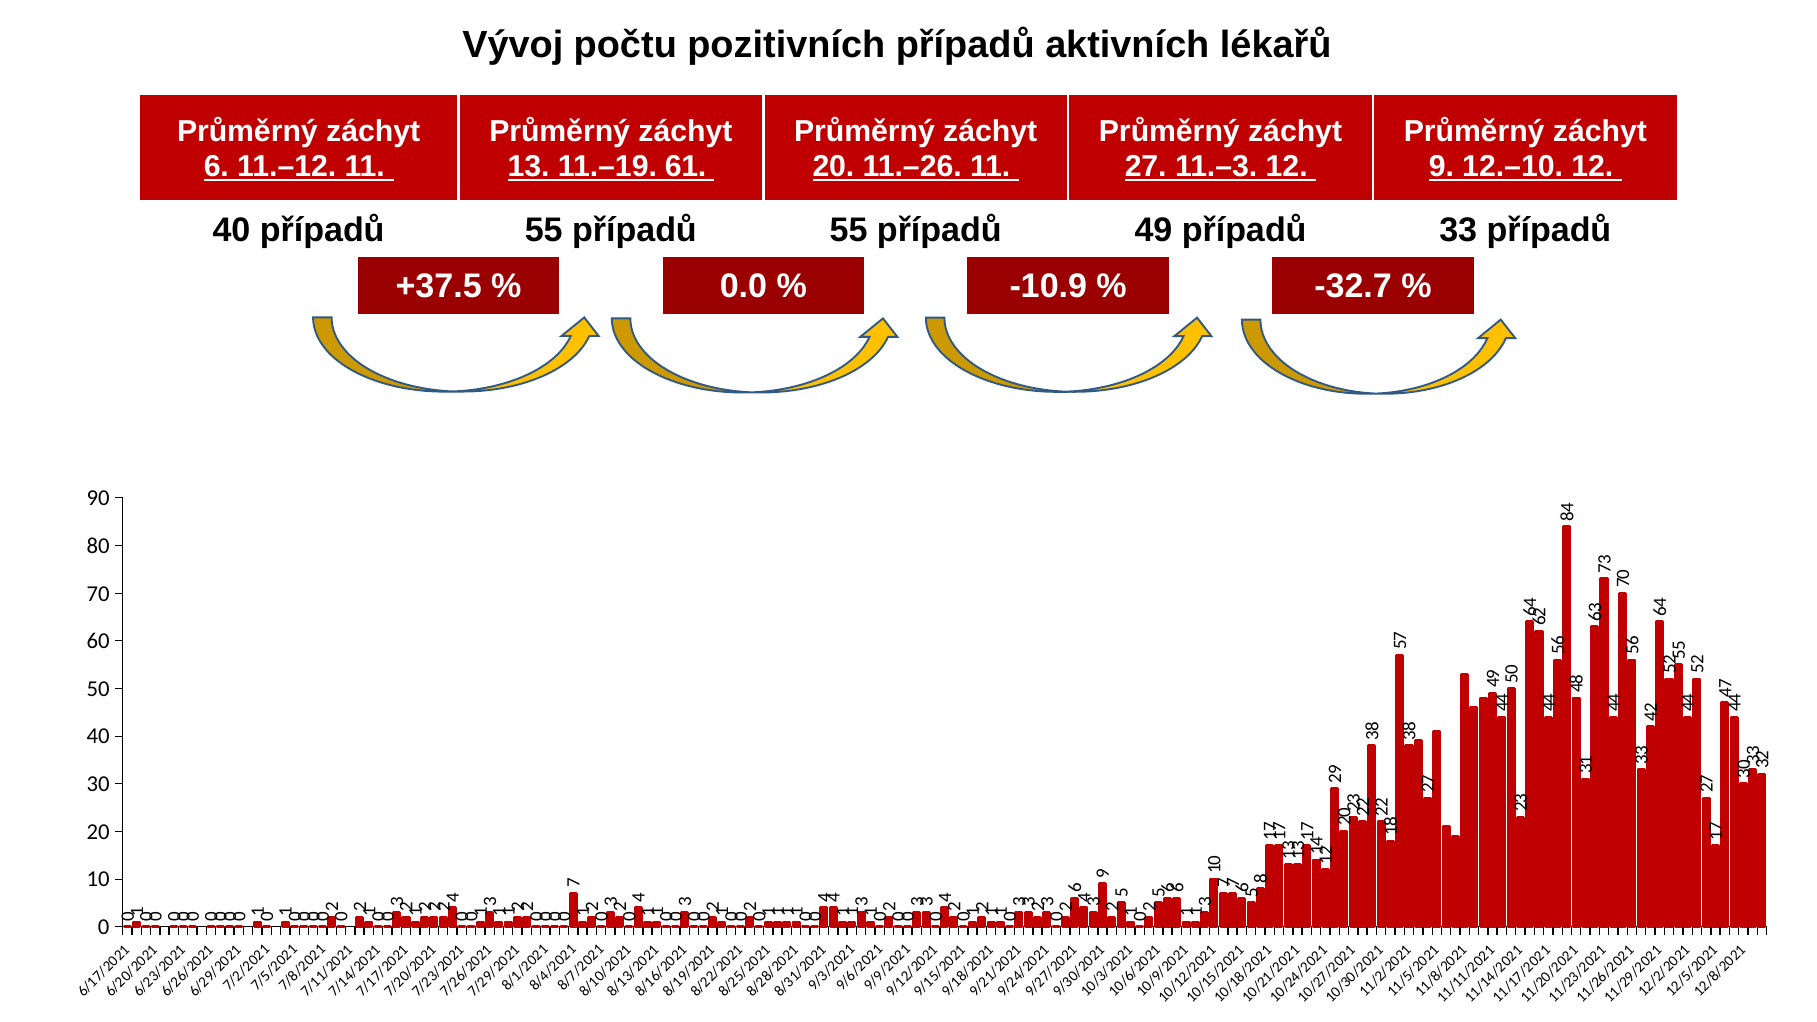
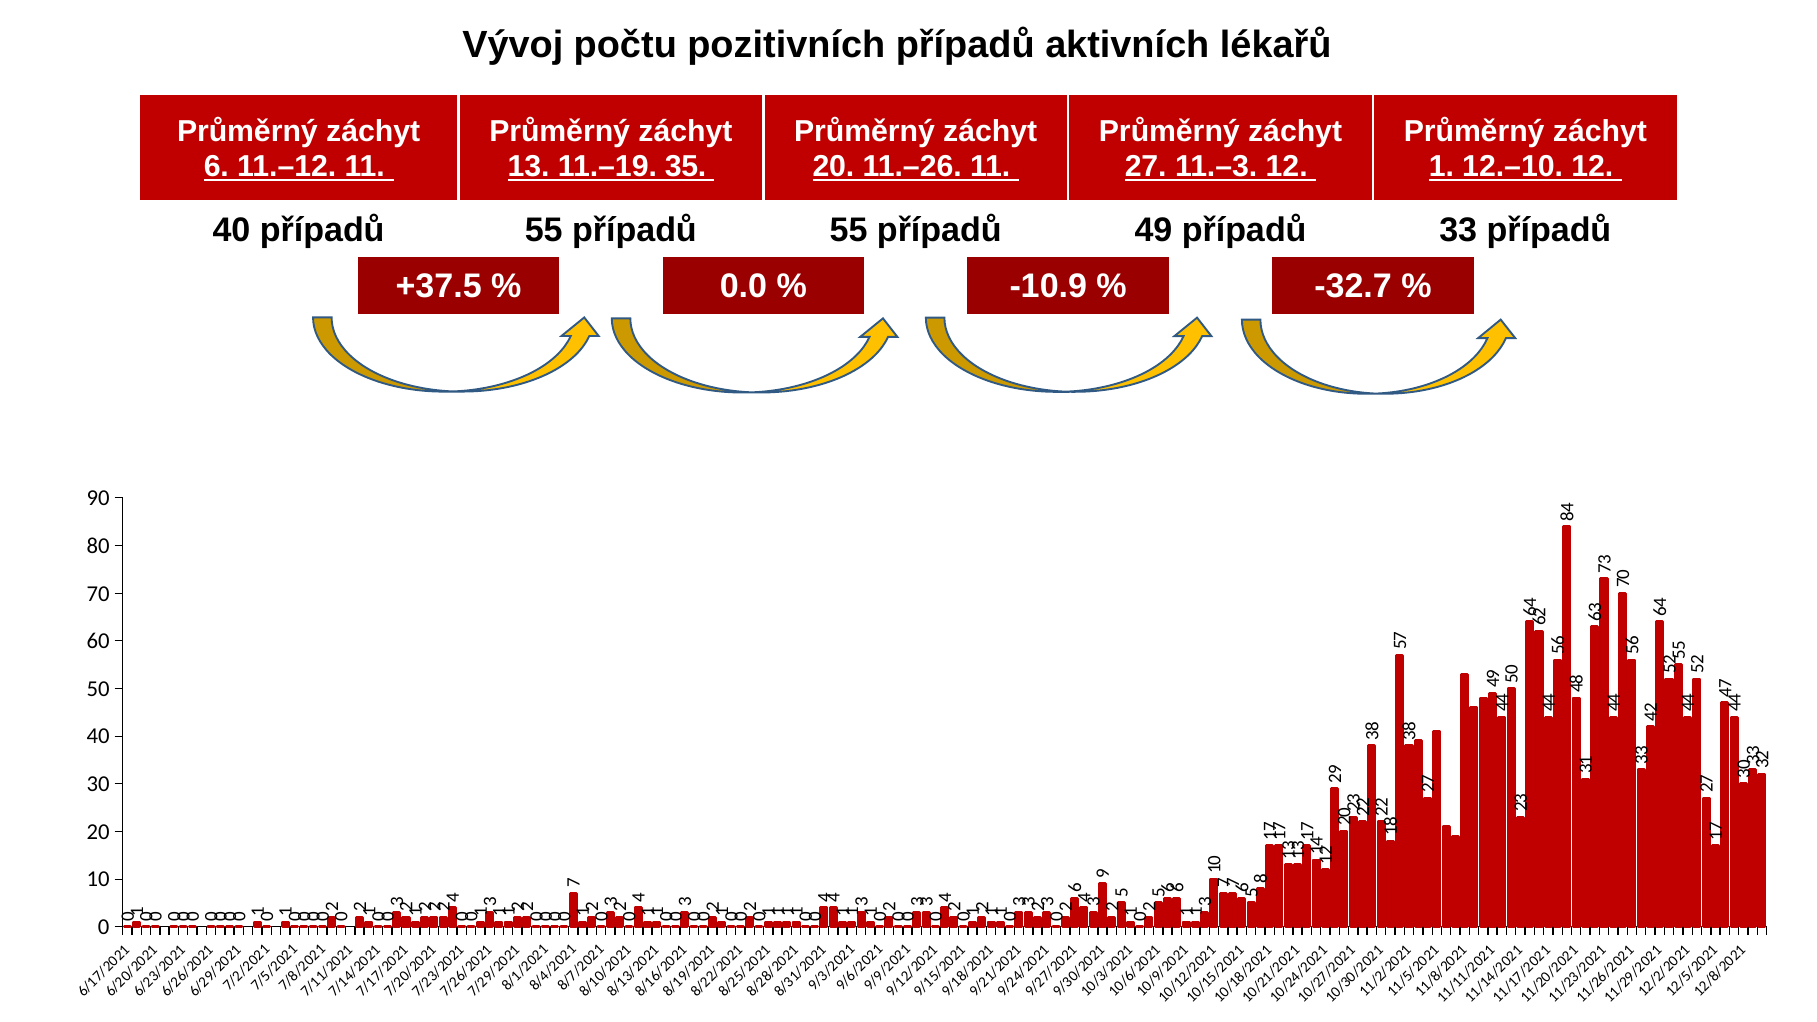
61: 61 -> 35 (686, 166)
12 9: 9 -> 1 (1441, 166)
